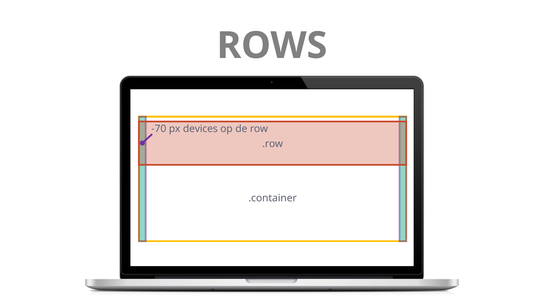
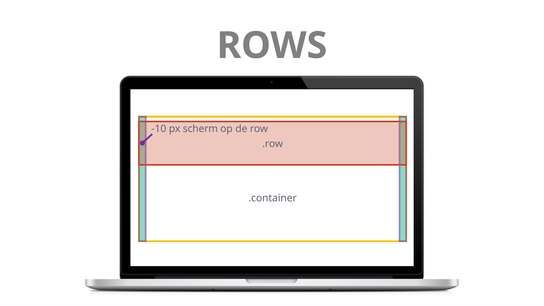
-70: -70 -> -10 (159, 129)
devices: devices -> scherm (200, 129)
